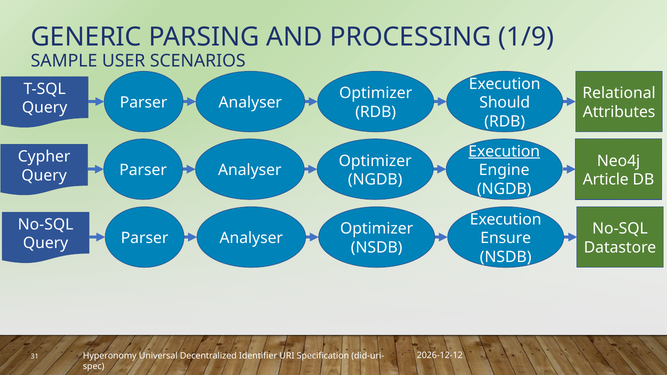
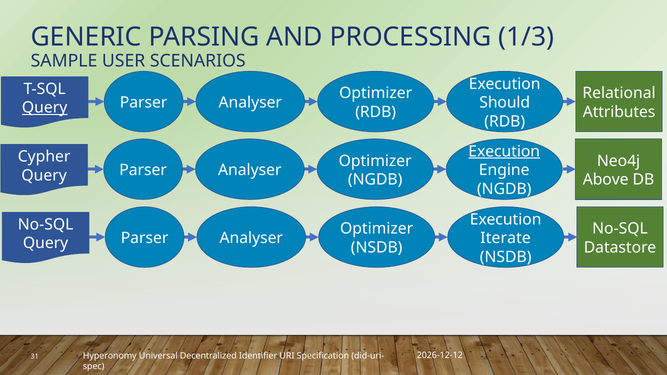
1/9: 1/9 -> 1/3 (526, 37)
Query underline: none -> present (45, 108)
Article: Article -> Above (606, 180)
Ensure: Ensure -> Iterate (506, 238)
